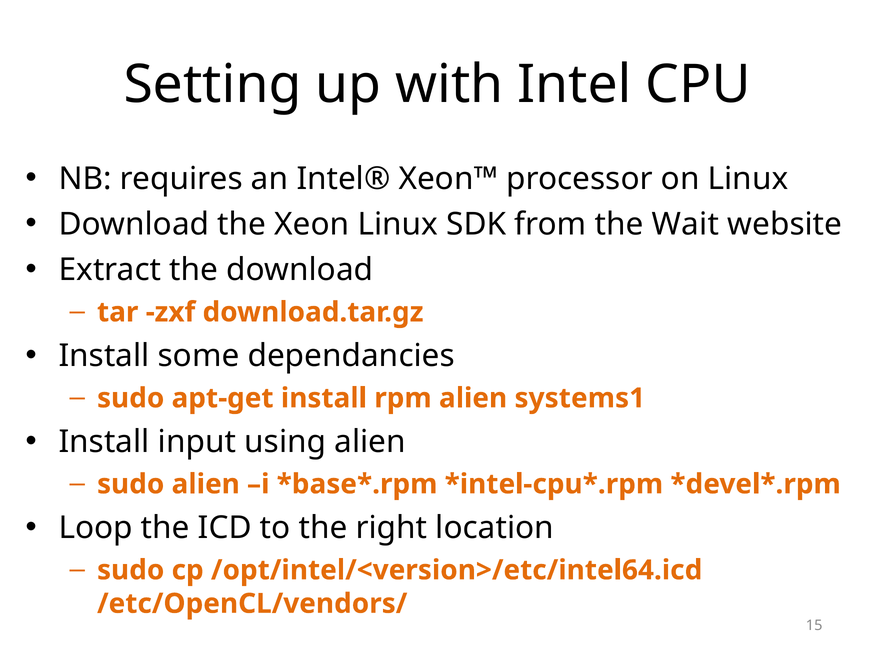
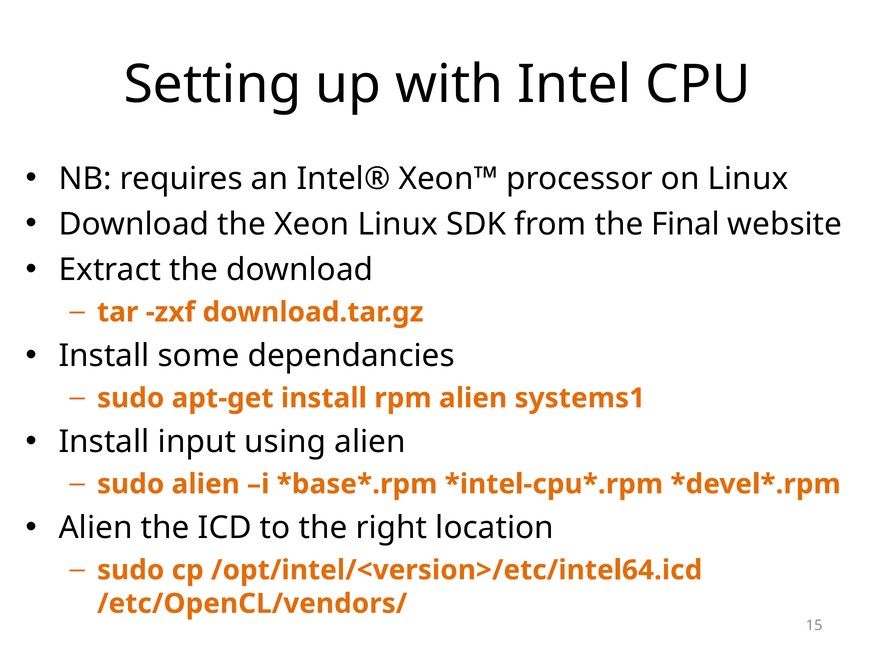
Wait: Wait -> Final (686, 224)
Loop: Loop -> Alien (96, 528)
